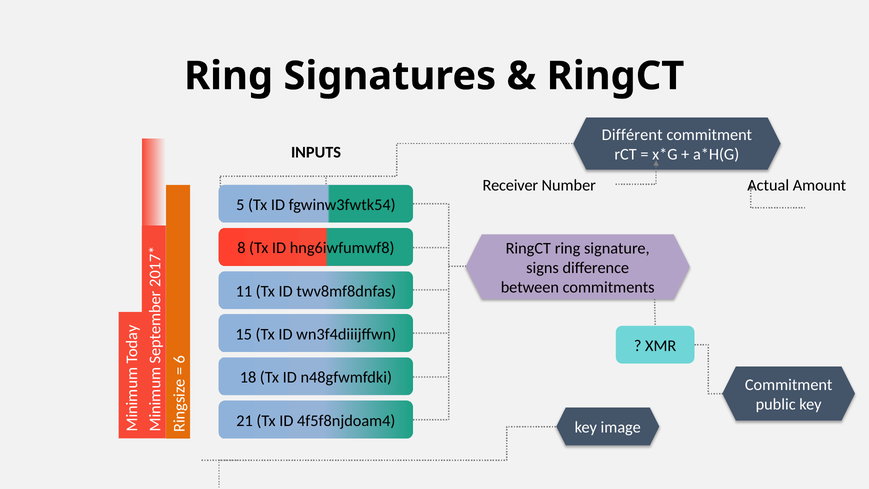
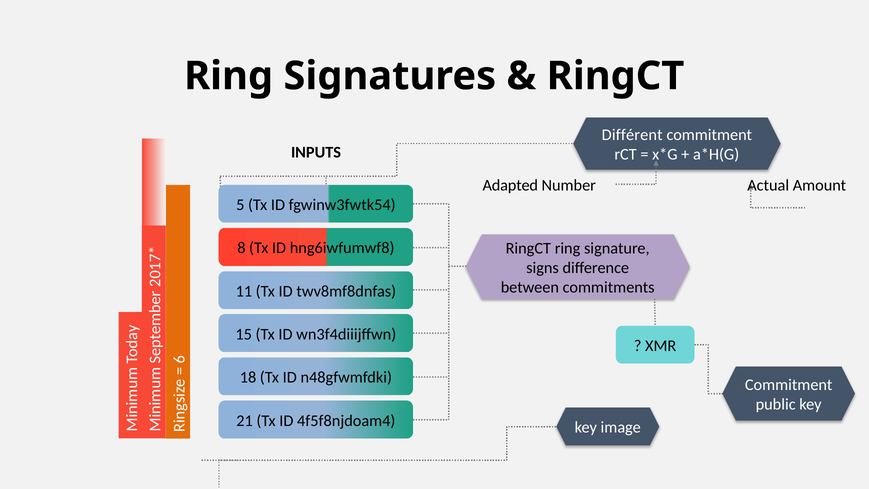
Receiver: Receiver -> Adapted (510, 185)
